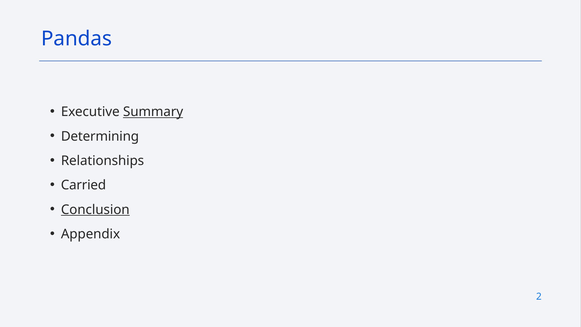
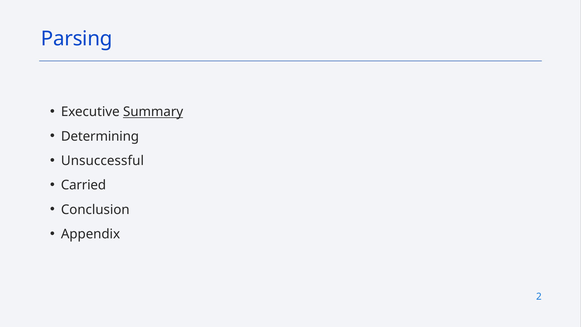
Pandas: Pandas -> Parsing (77, 39)
Relationships: Relationships -> Unsuccessful (102, 161)
Conclusion underline: present -> none (95, 209)
